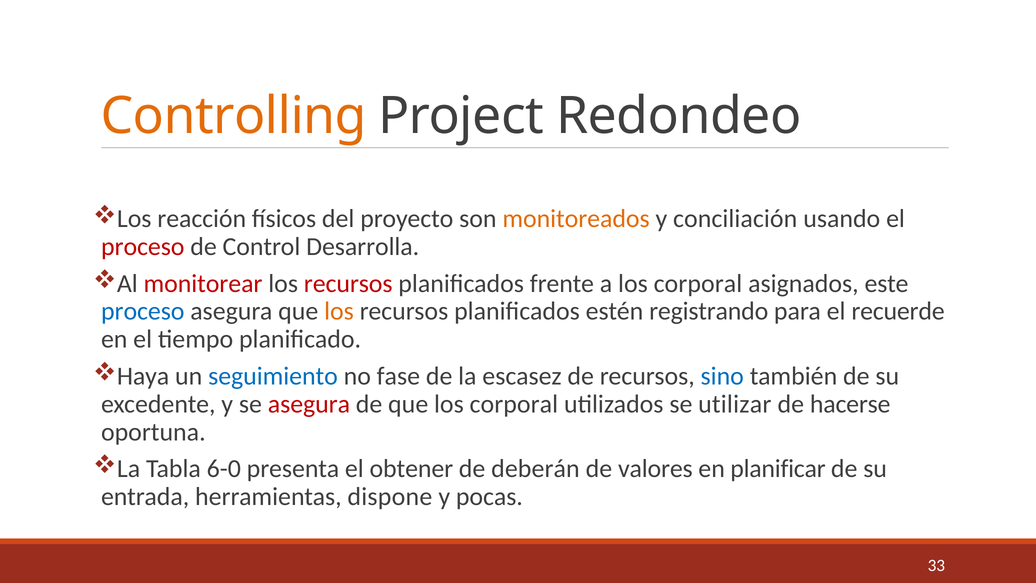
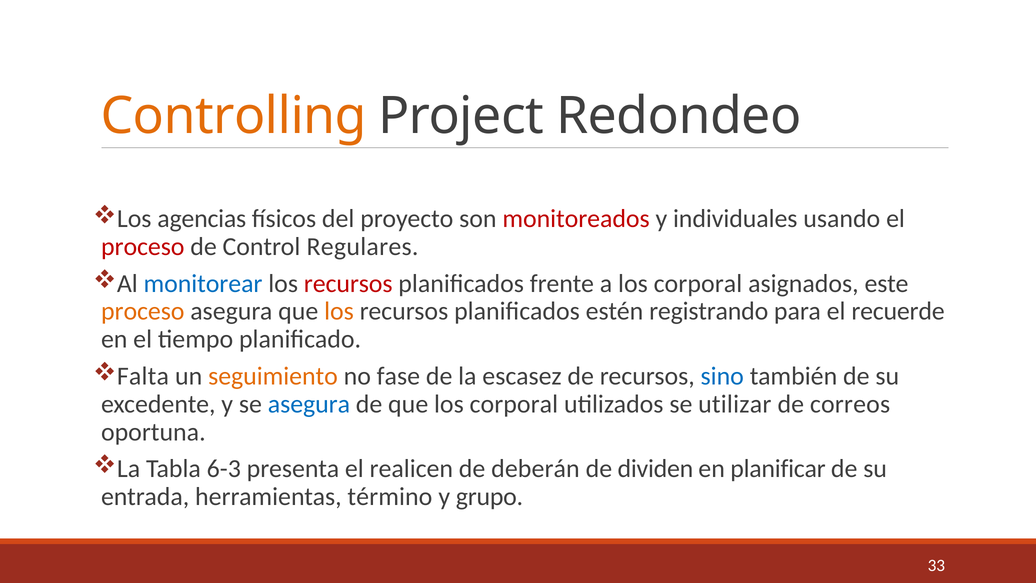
reacción: reacción -> agencias (202, 219)
monitoreados colour: orange -> red (576, 219)
conciliación: conciliación -> individuales (735, 219)
Desarrolla: Desarrolla -> Regulares (363, 247)
monitorear colour: red -> blue (203, 283)
proceso colour: blue -> orange (143, 311)
Haya: Haya -> Falta (143, 376)
seguimiento colour: blue -> orange (273, 376)
asegura colour: red -> blue (309, 404)
hacerse: hacerse -> correos (850, 404)
6-0: 6-0 -> 6-3 (224, 468)
obtener: obtener -> realicen (411, 468)
valores: valores -> dividen (655, 468)
dispone: dispone -> término (390, 496)
pocas: pocas -> grupo (490, 496)
